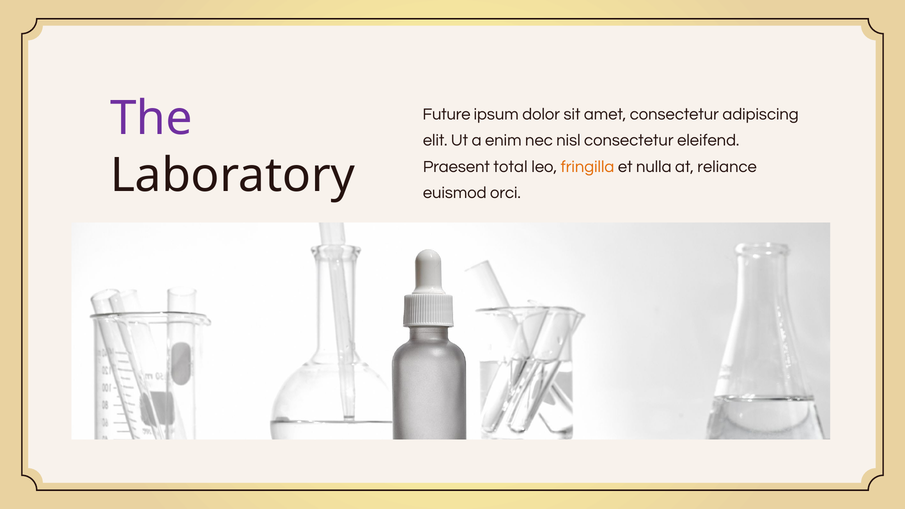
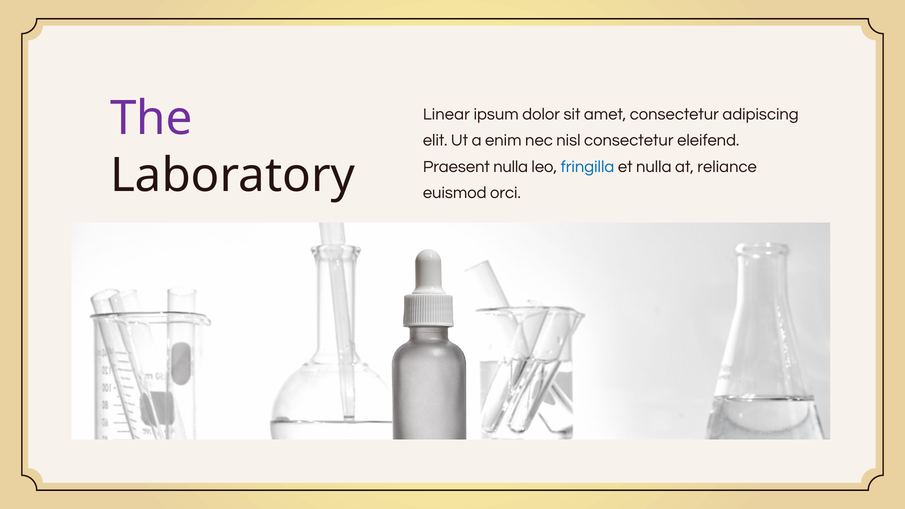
Future: Future -> Linear (446, 114)
Praesent total: total -> nulla (511, 167)
fringilla colour: orange -> blue (587, 167)
